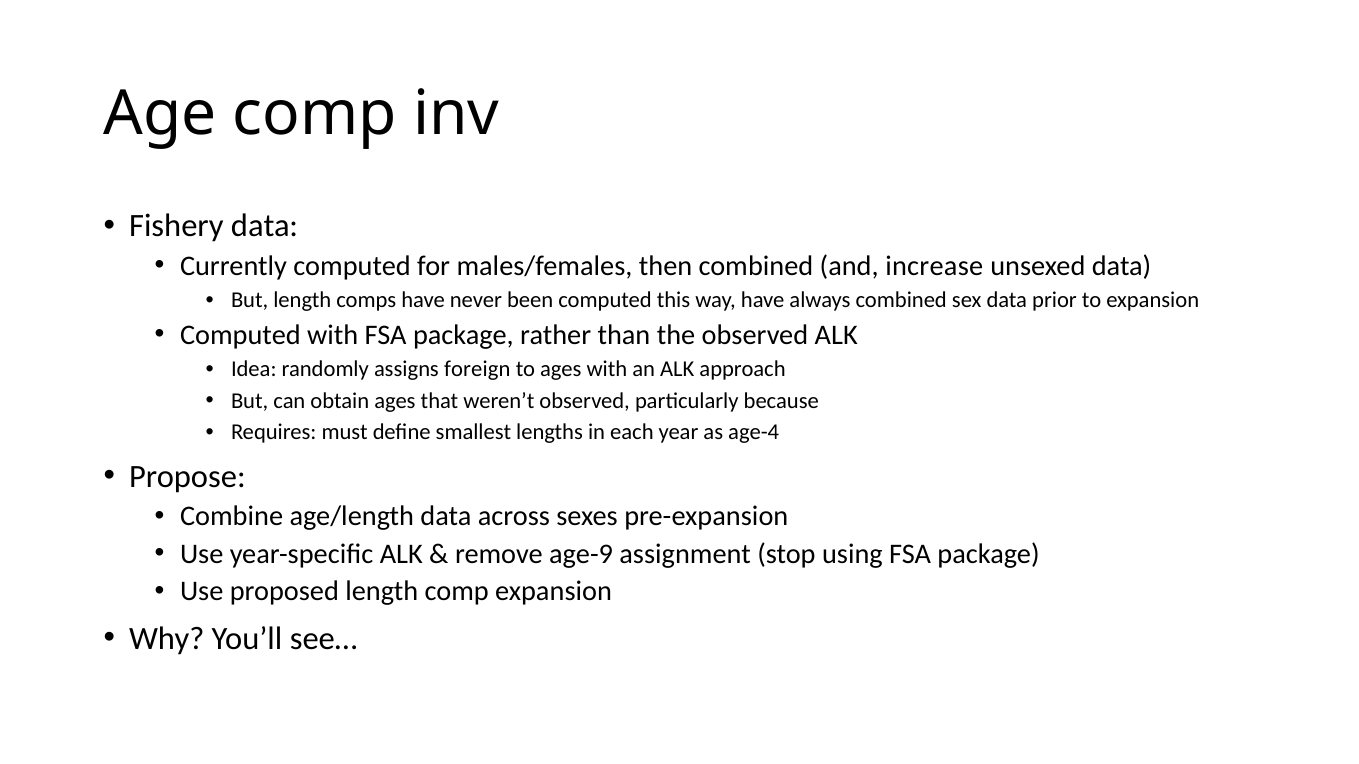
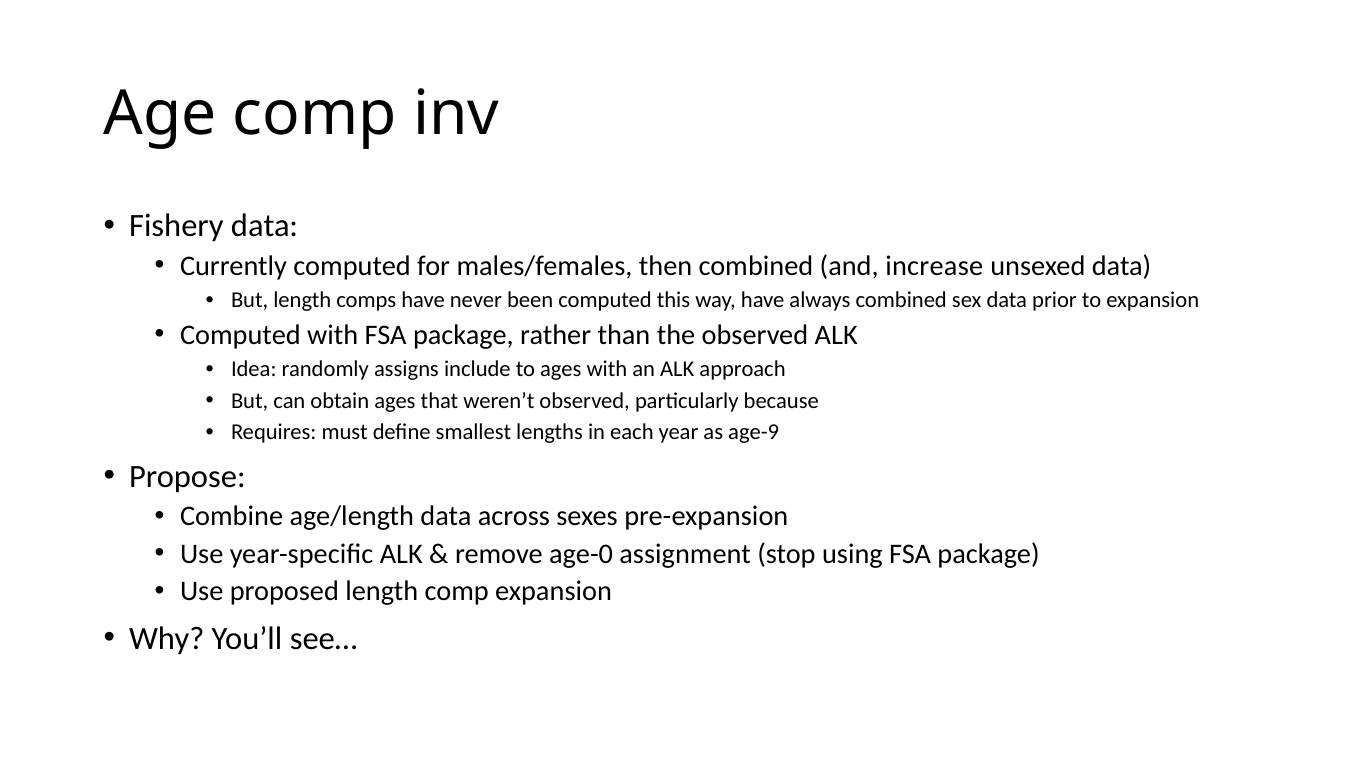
foreign: foreign -> include (477, 370)
age-4: age-4 -> age-9 (754, 433)
age-9: age-9 -> age-0 (581, 554)
